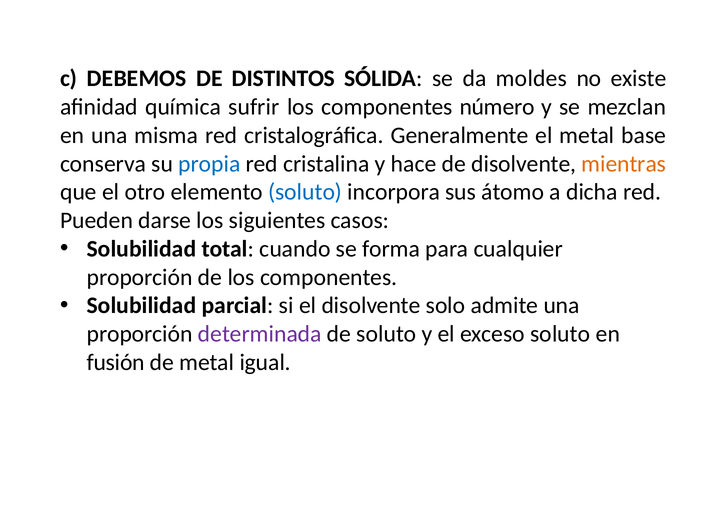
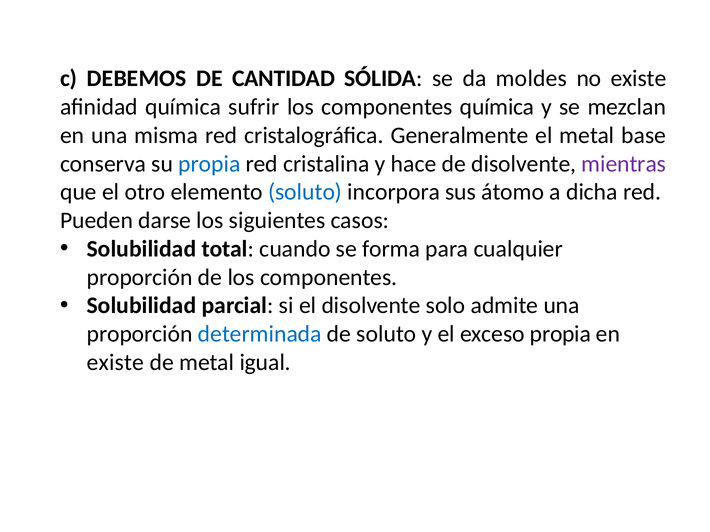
DISTINTOS: DISTINTOS -> CANTIDAD (283, 79)
componentes número: número -> química (497, 107)
mientras colour: orange -> purple (624, 164)
determinada colour: purple -> blue (260, 334)
exceso soluto: soluto -> propia (560, 334)
fusión: fusión -> existe (115, 363)
